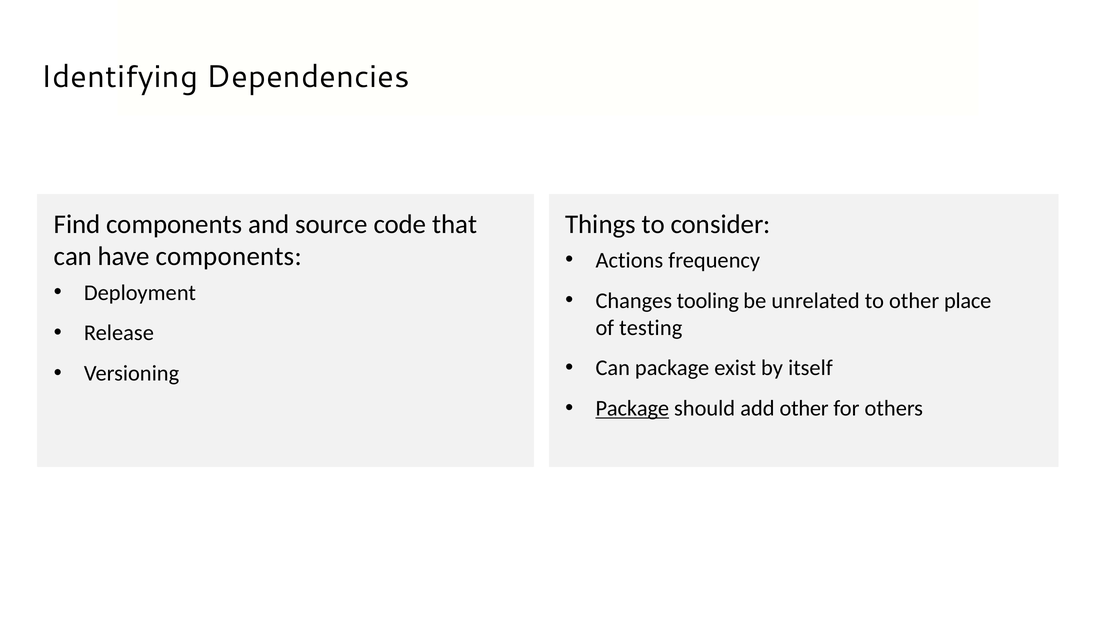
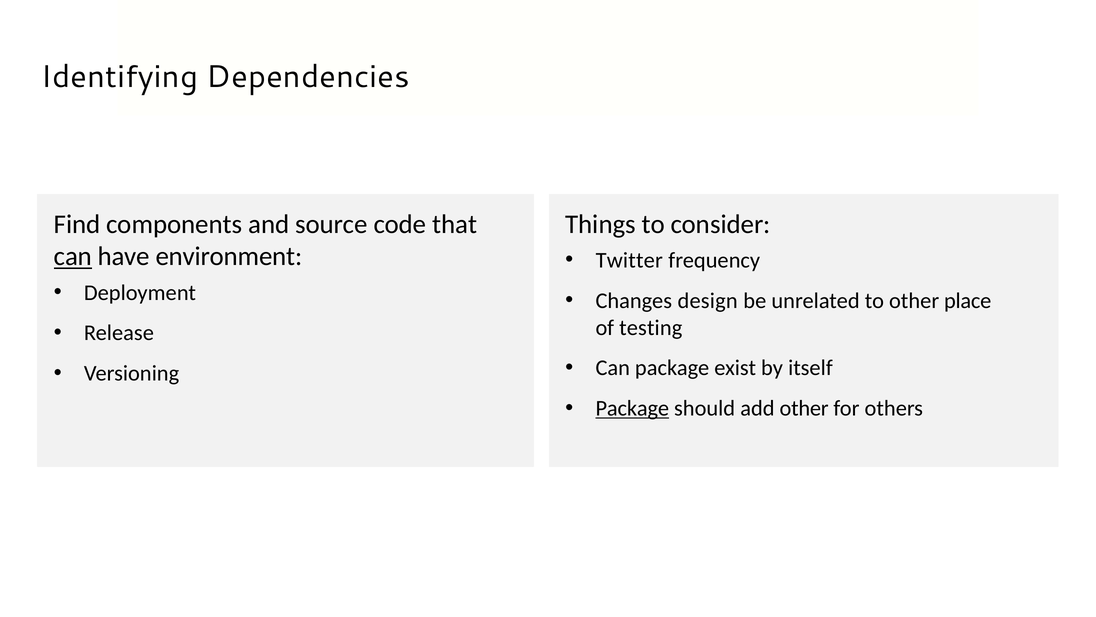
can underline: none -> present (73, 256)
have components: components -> environment (229, 256)
Actions: Actions -> Twitter (629, 260)
tooling: tooling -> design (708, 300)
